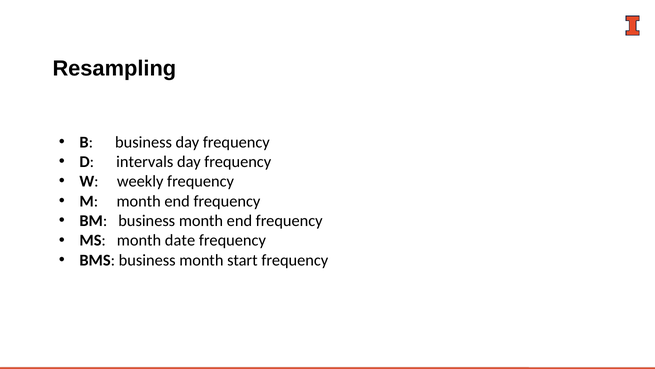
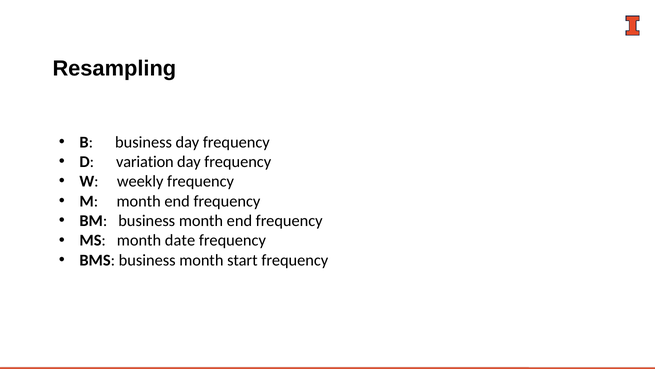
intervals: intervals -> variation (145, 162)
